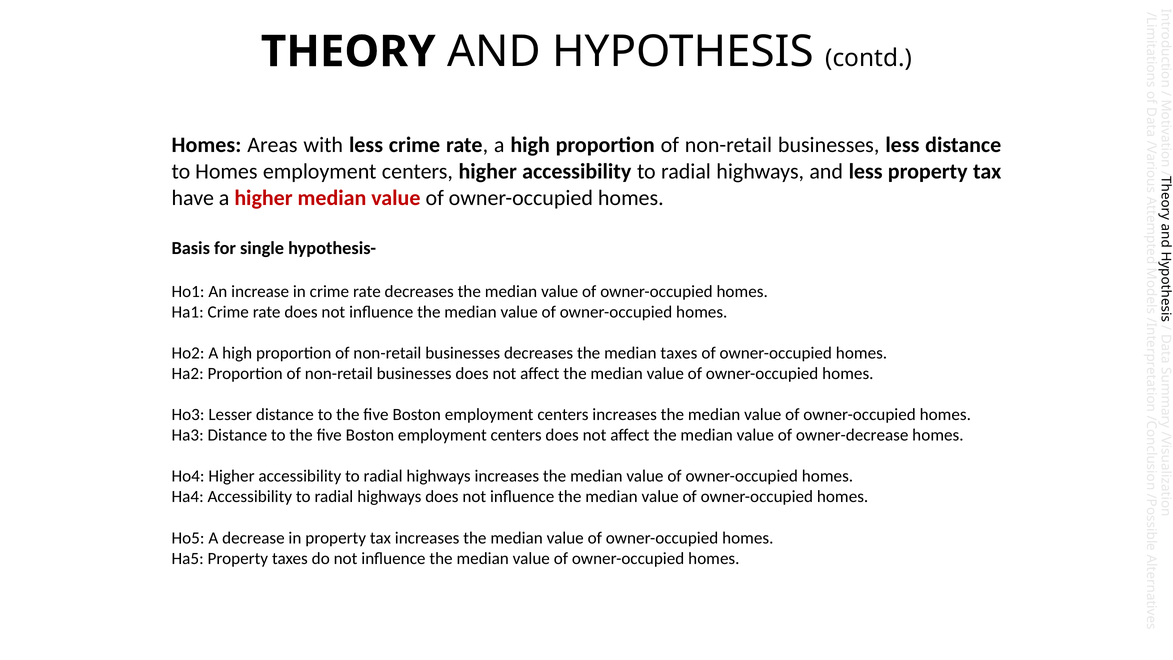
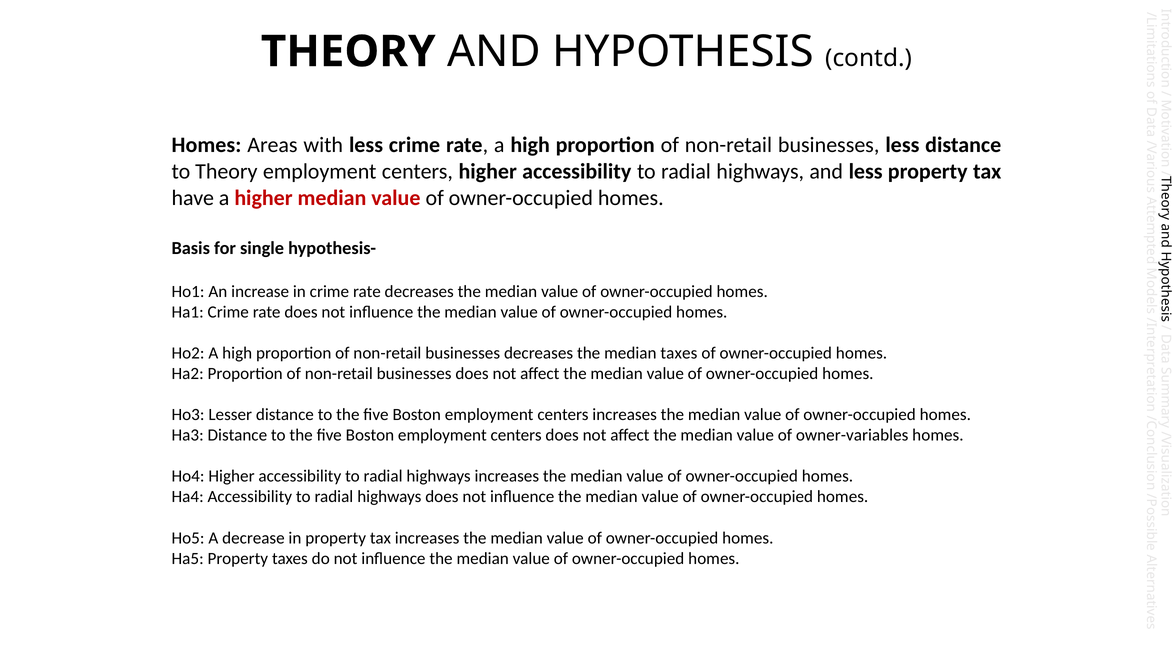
to Homes: Homes -> Theory (226, 171)
owner-decrease: owner-decrease -> owner-variables (852, 435)
